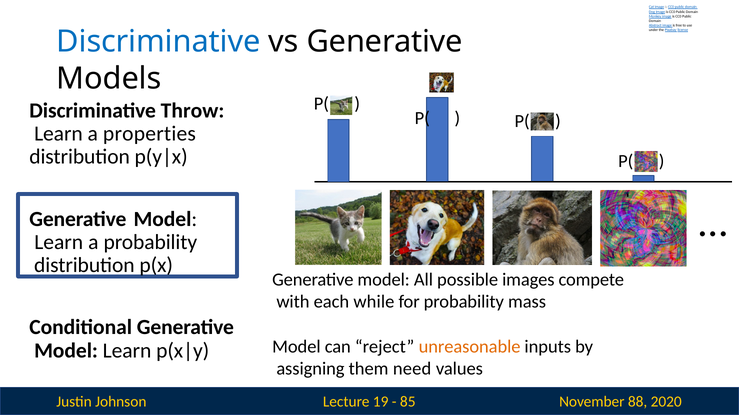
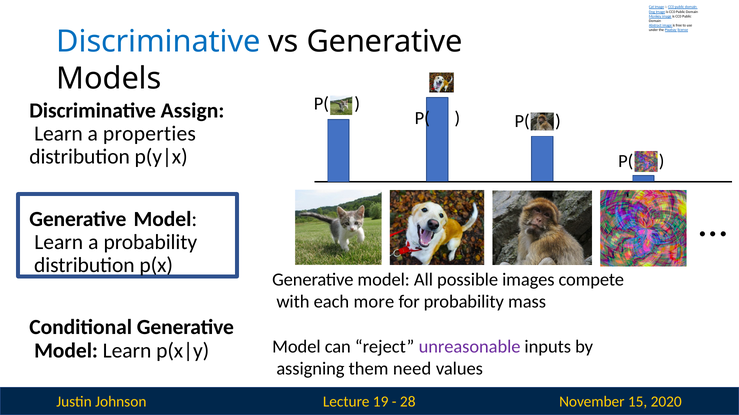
Throw: Throw -> Assign (193, 111)
while: while -> more (374, 302)
unreasonable colour: orange -> purple (470, 347)
85: 85 -> 28 (408, 402)
88: 88 -> 15 (638, 402)
